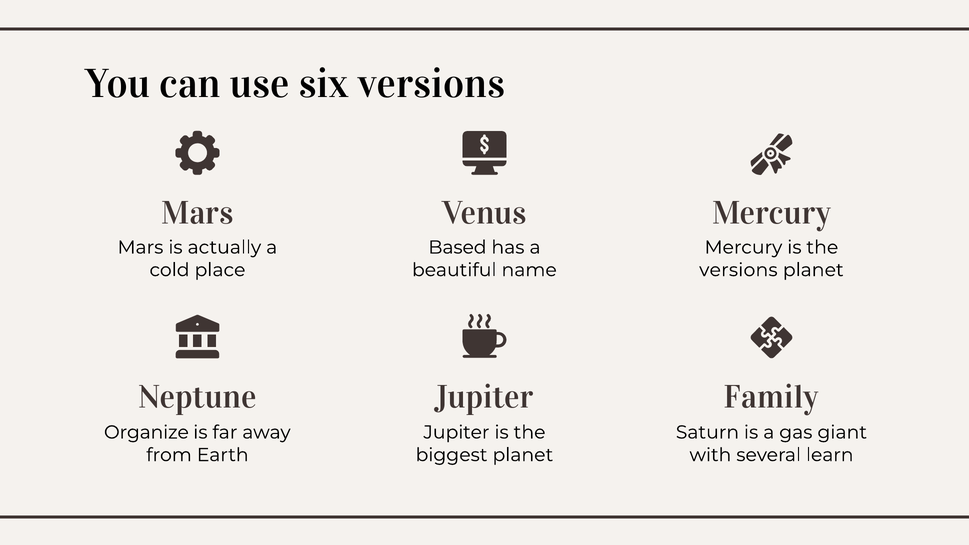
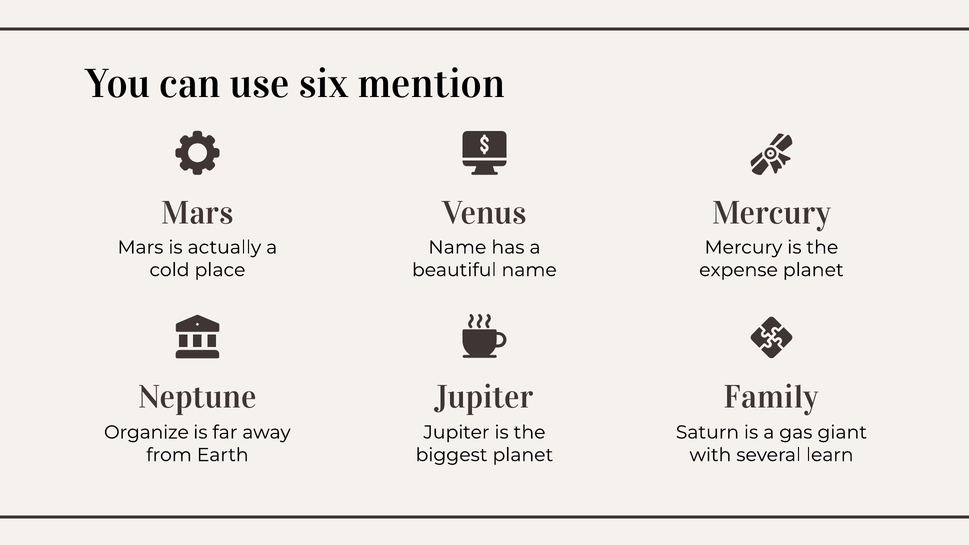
six versions: versions -> mention (431, 84)
Based: Based -> Name (457, 247)
versions: versions -> expense (739, 270)
